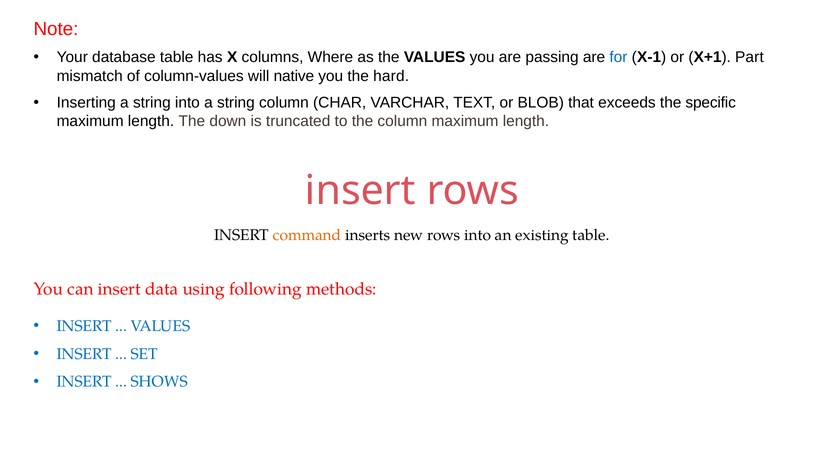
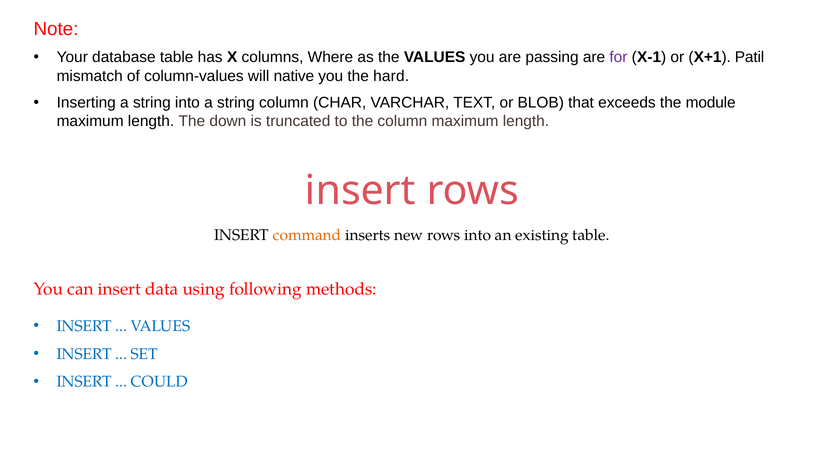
for colour: blue -> purple (618, 57)
Part: Part -> Patil (750, 57)
specific: specific -> module (711, 103)
SHOWS: SHOWS -> COULD (159, 381)
